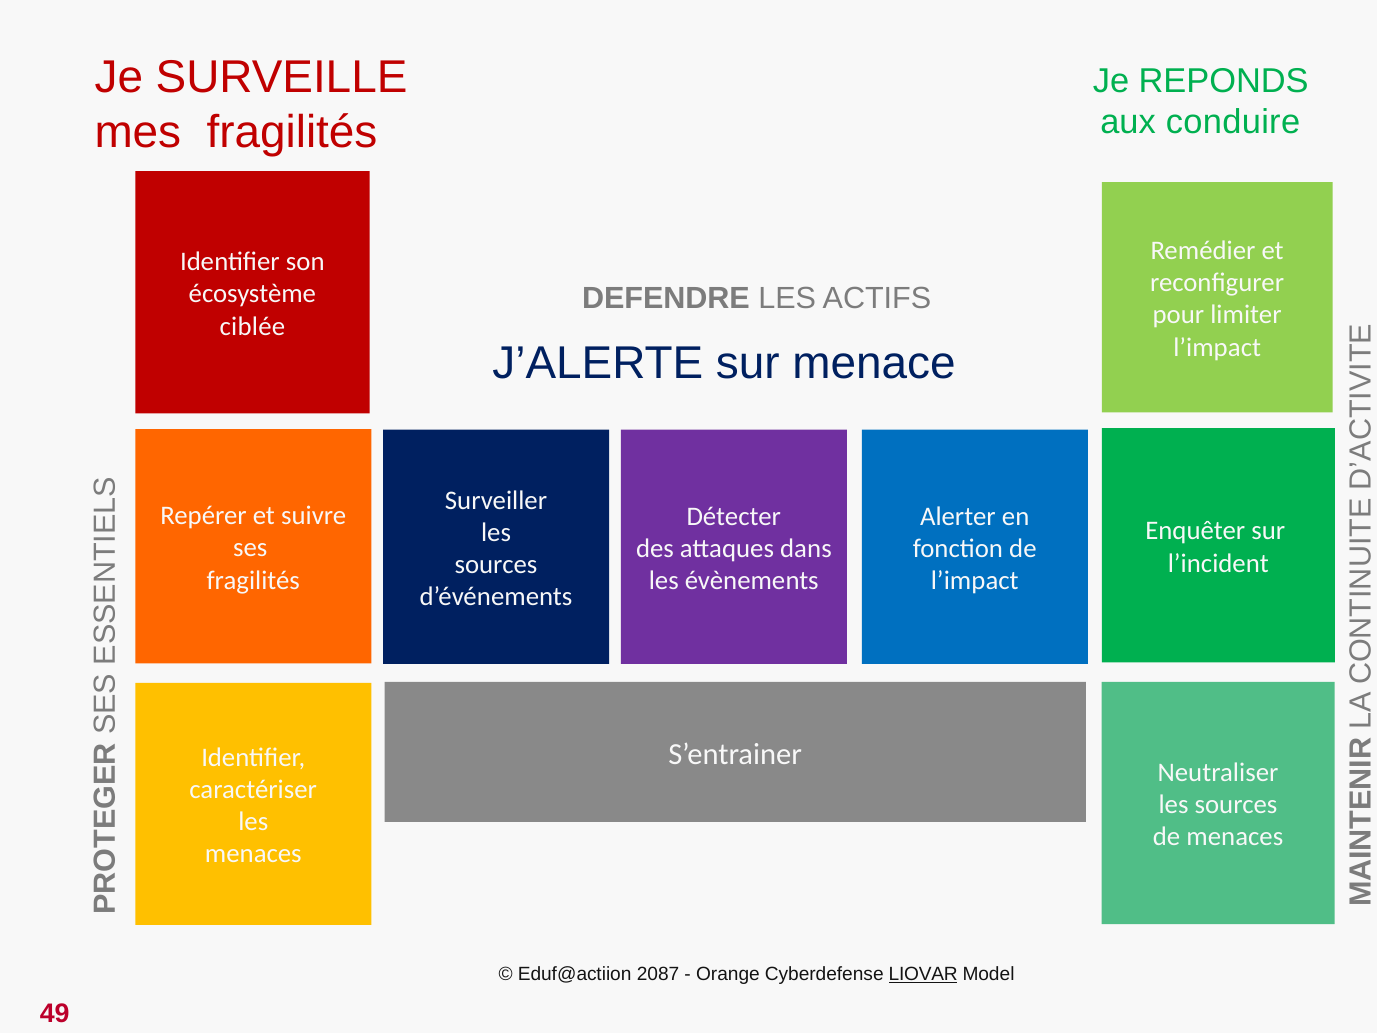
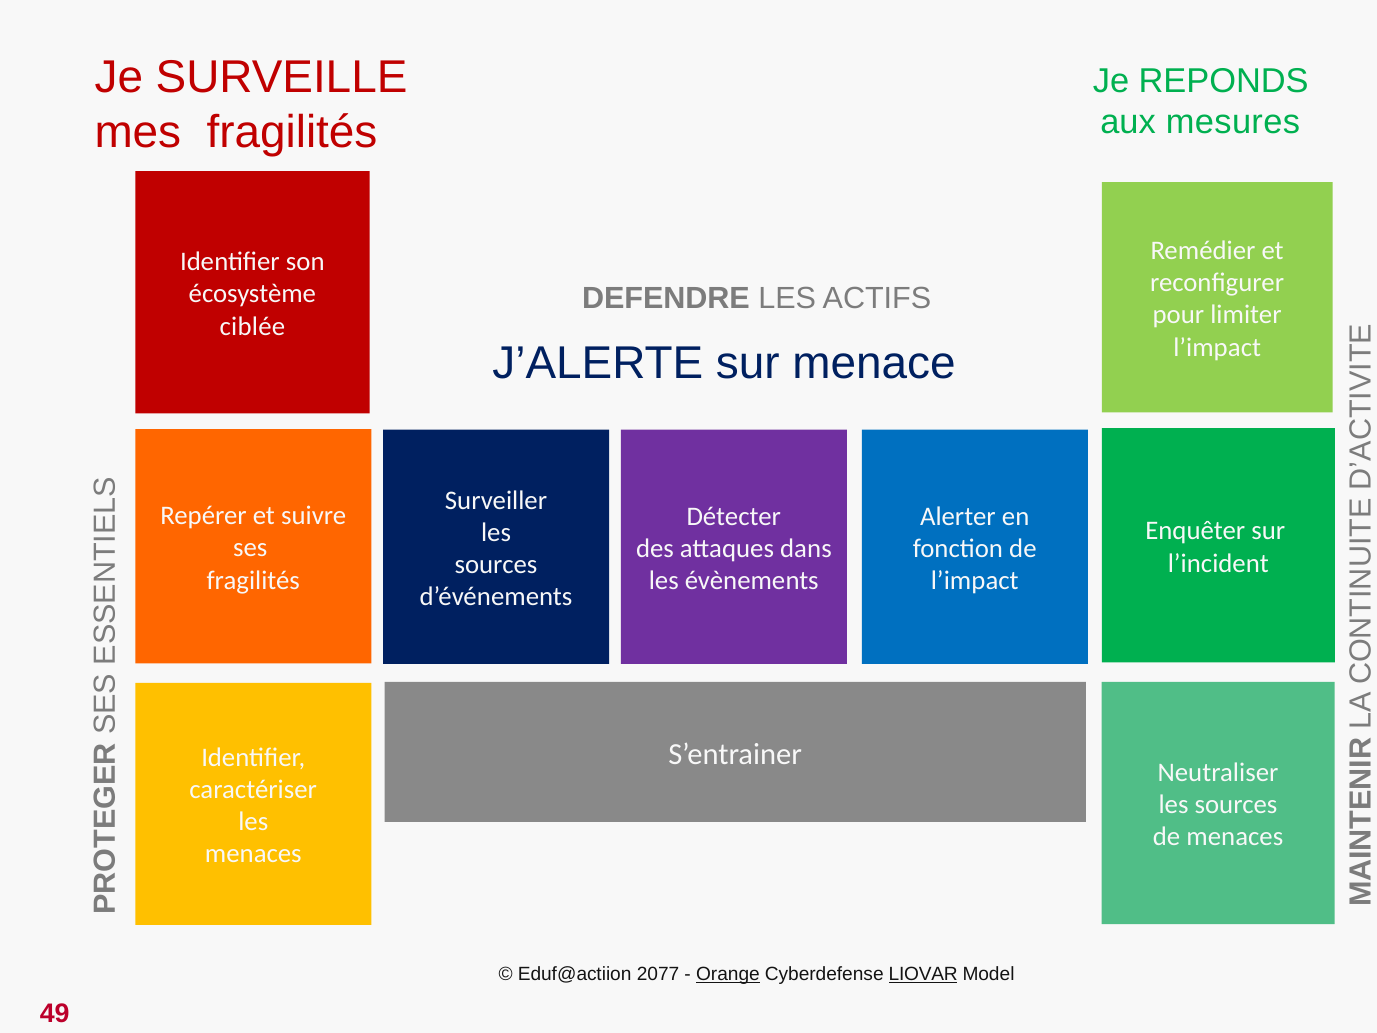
conduire: conduire -> mesures (1233, 122)
2087: 2087 -> 2077 (658, 974)
Orange underline: none -> present (728, 974)
